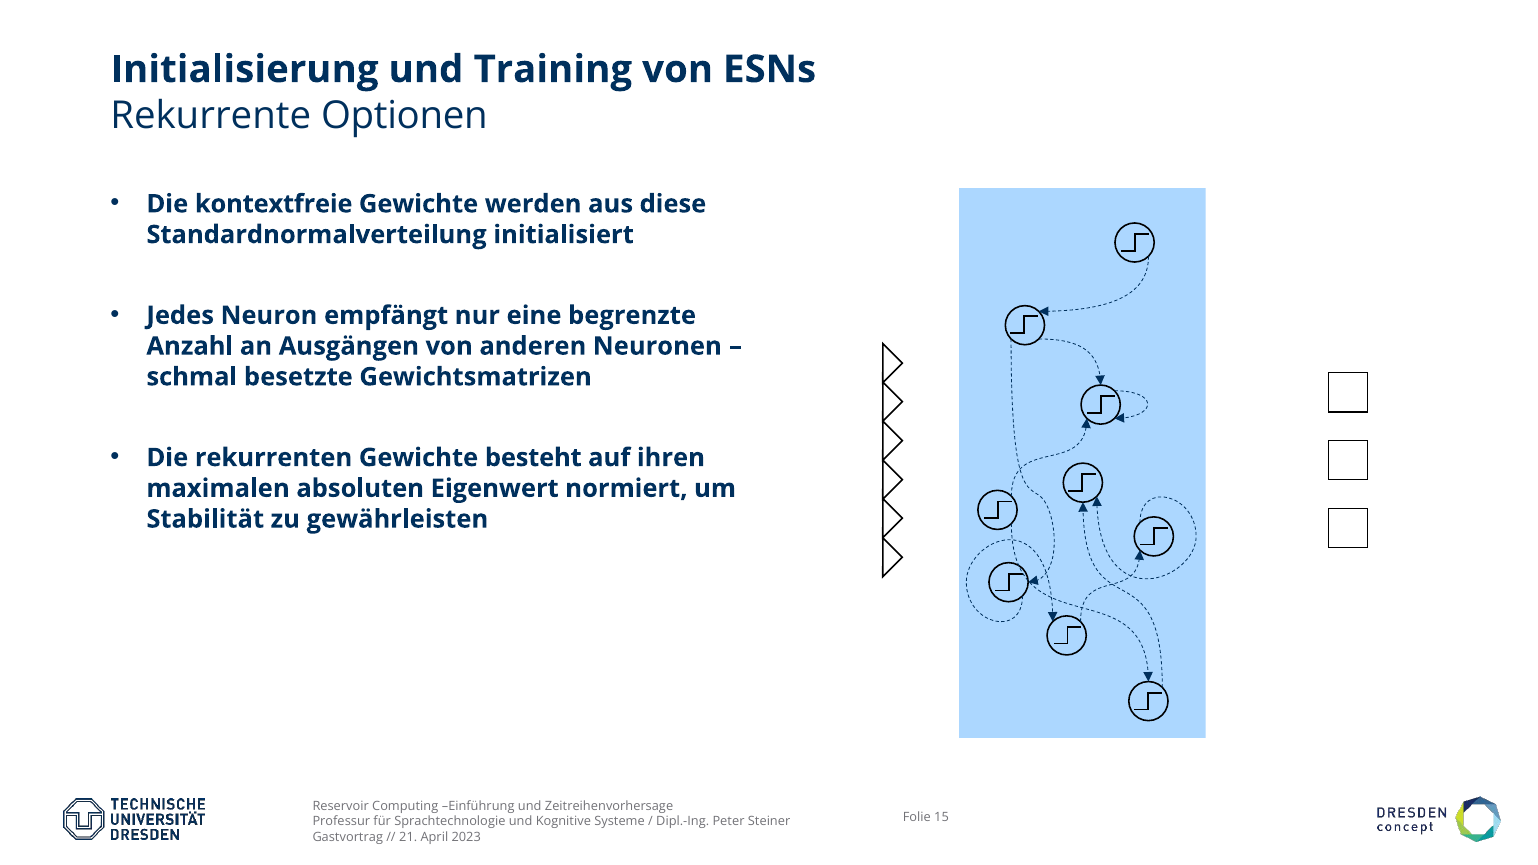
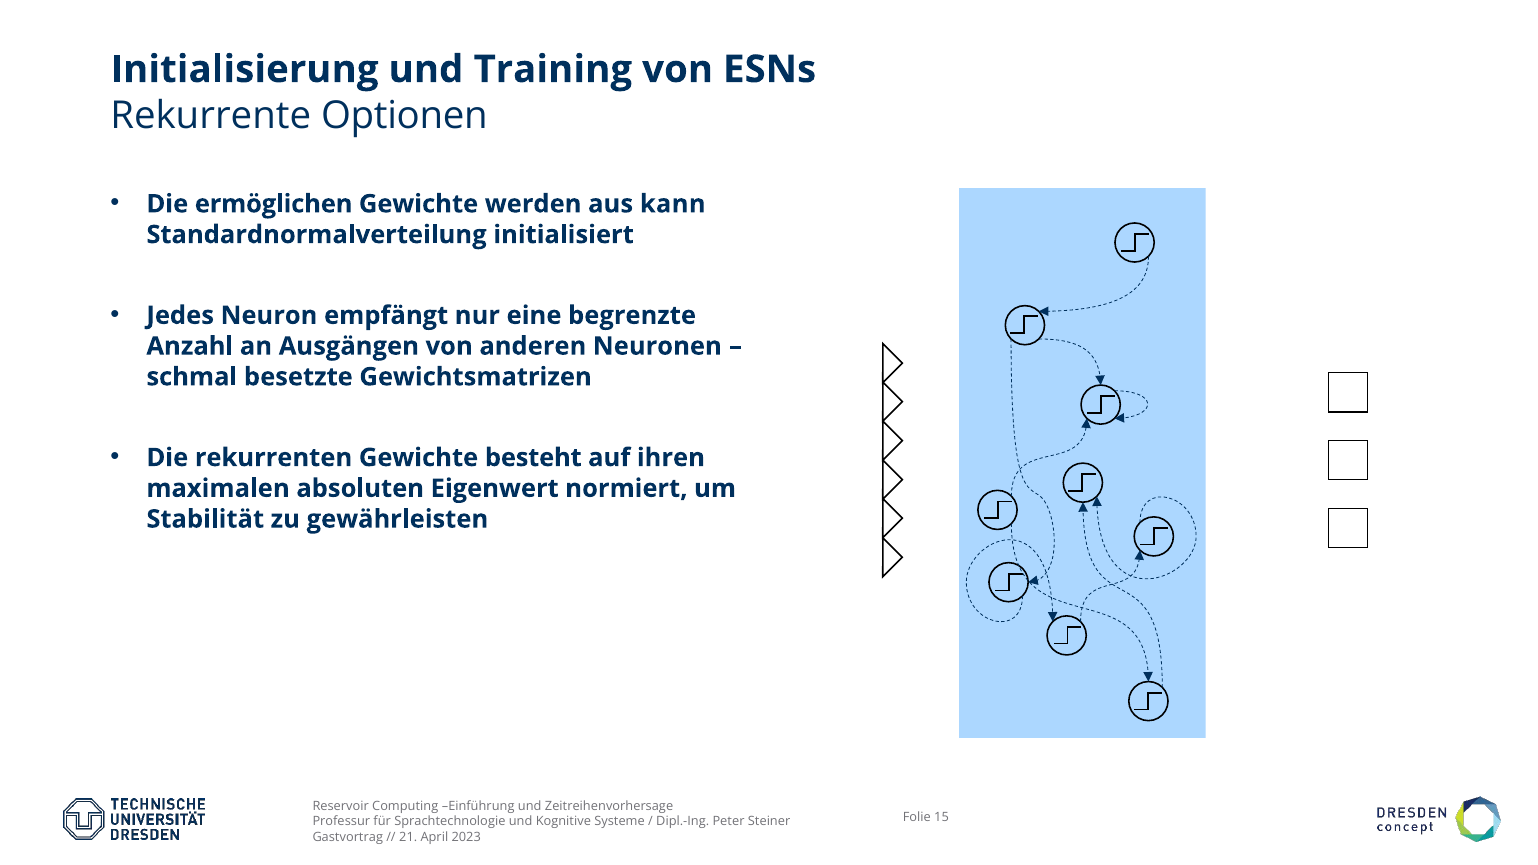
kontextfreie: kontextfreie -> ermöglichen (274, 204)
diese: diese -> kann (673, 204)
